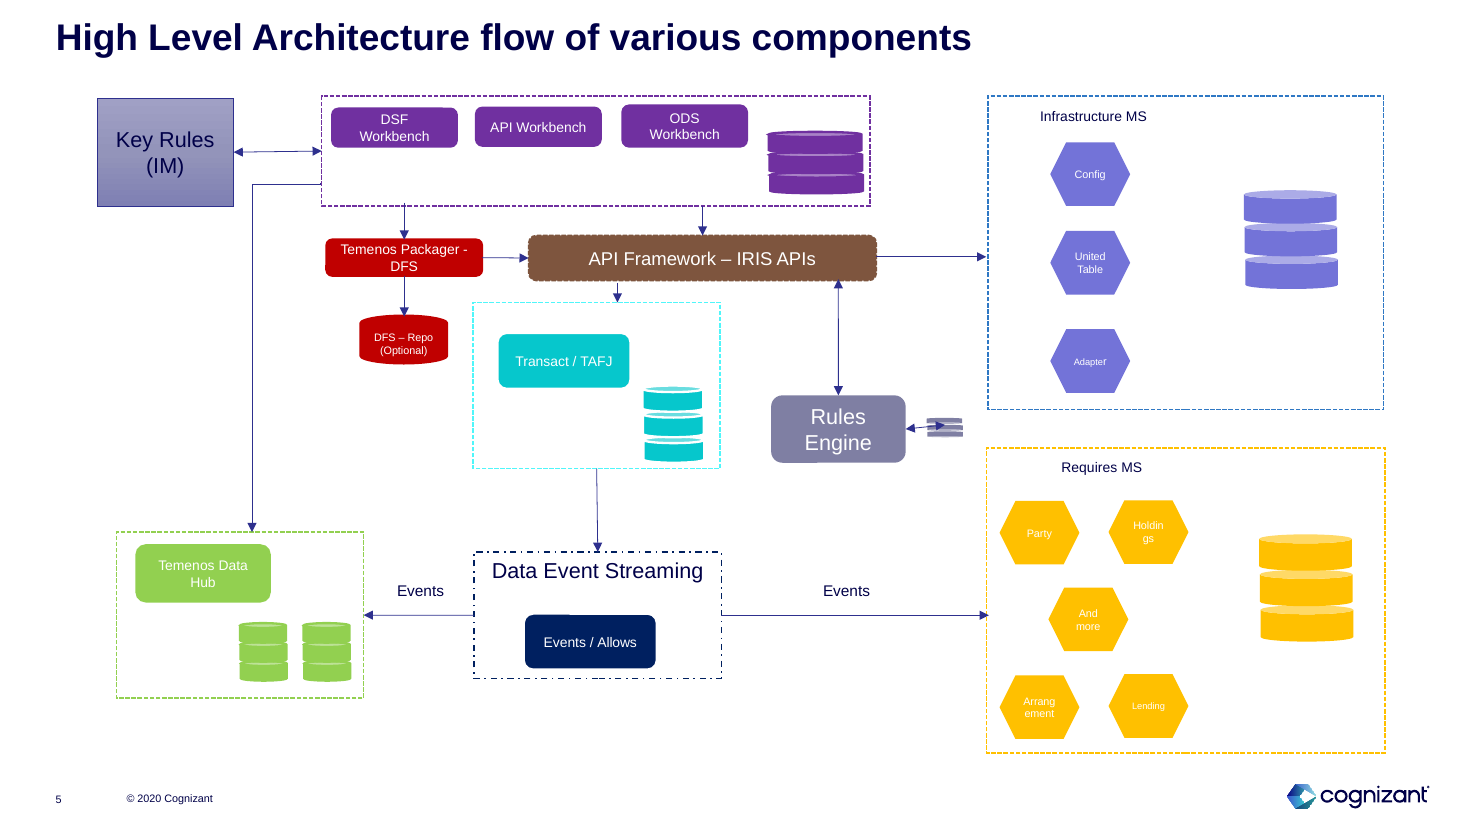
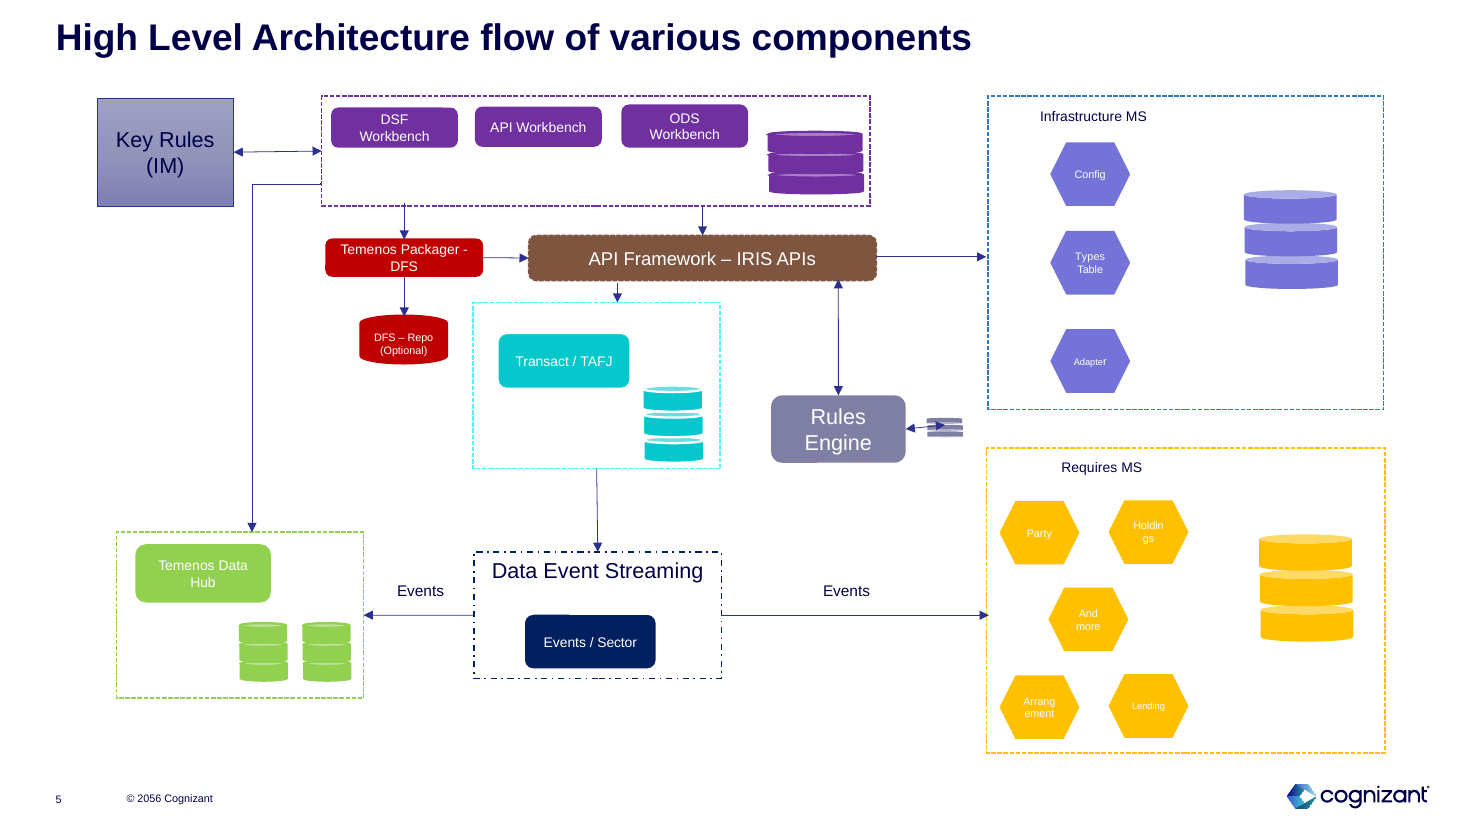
United: United -> Types (1090, 257)
Allows: Allows -> Sector (617, 643)
2020: 2020 -> 2056 (149, 800)
